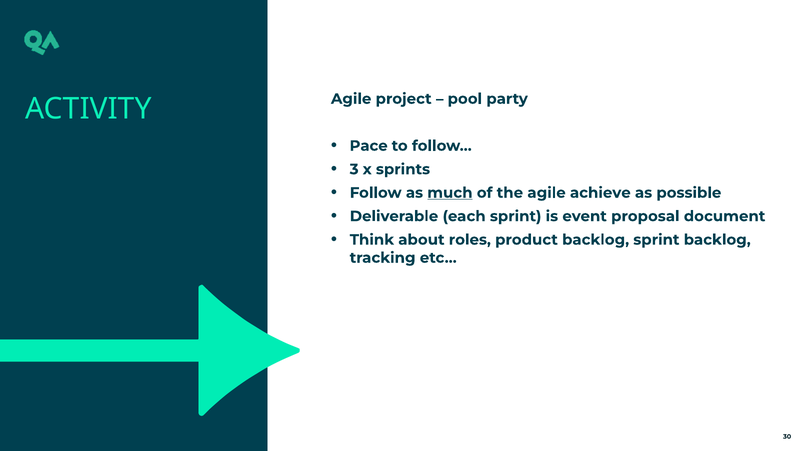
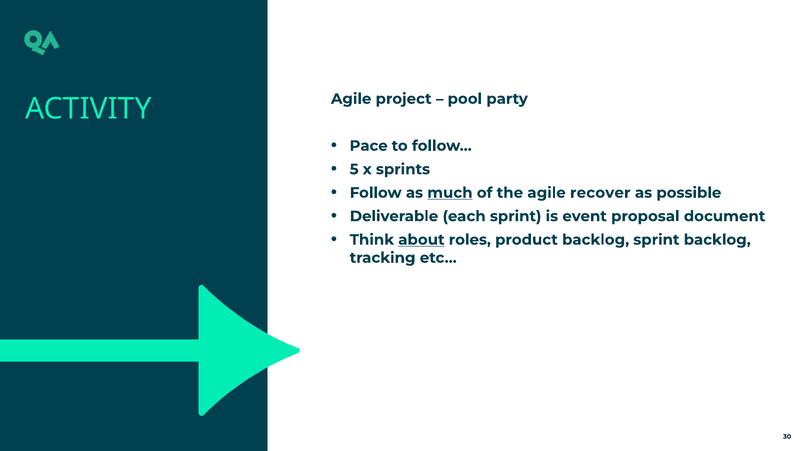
3: 3 -> 5 (354, 169)
achieve: achieve -> recover (600, 193)
about underline: none -> present (421, 240)
